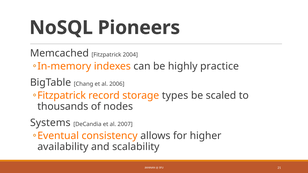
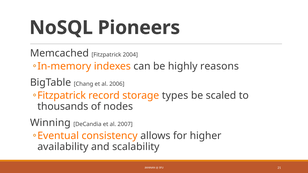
practice: practice -> reasons (220, 66)
Systems: Systems -> Winning (50, 123)
